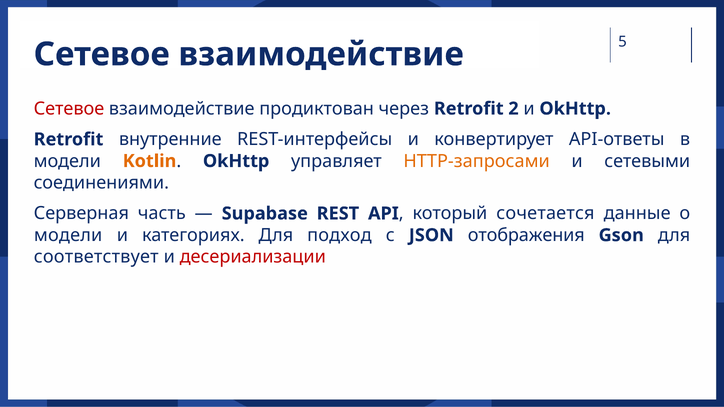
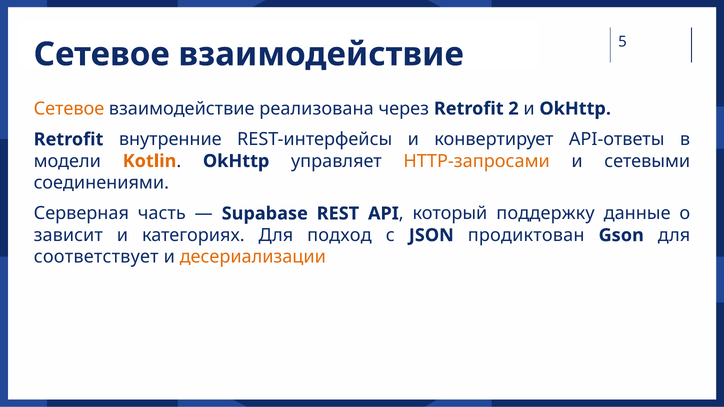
Сетевое colour: red -> orange (69, 109)
продиктован: продиктован -> реализована (317, 109)
сочетается: сочетается -> поддержку (545, 214)
модели: модели -> зависит (68, 235)
отображения: отображения -> продиктован (526, 235)
десериализации colour: red -> orange (253, 257)
